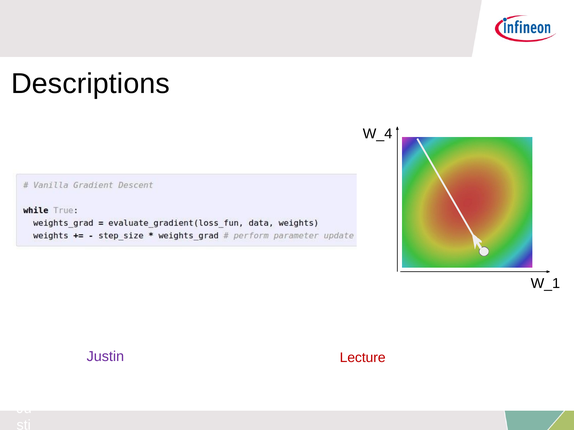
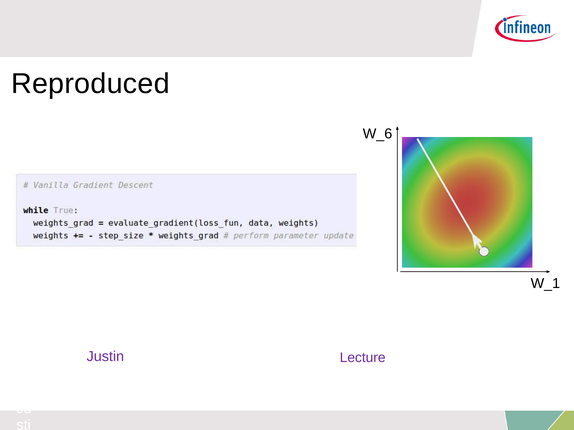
Descriptions: Descriptions -> Reproduced (90, 84)
W_4: W_4 -> W_6 (378, 134)
Lecture colour: red -> purple (363, 358)
